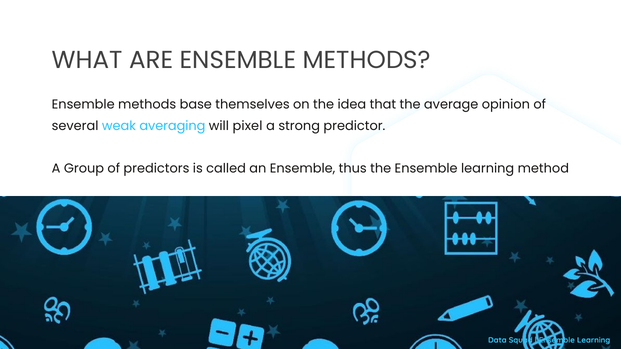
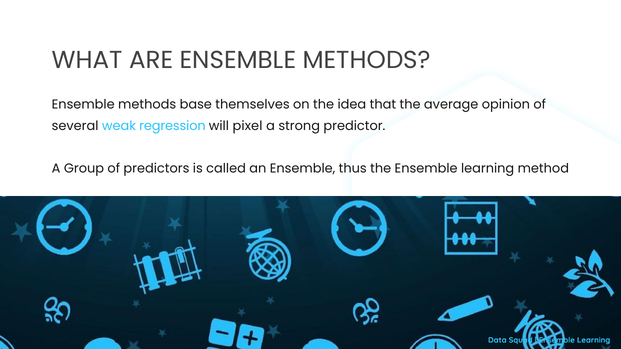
averaging: averaging -> regression (172, 126)
